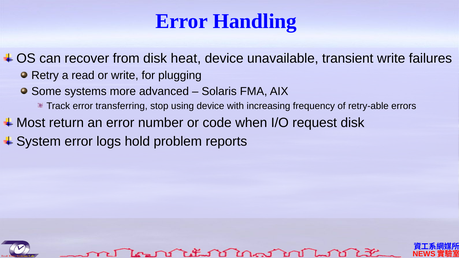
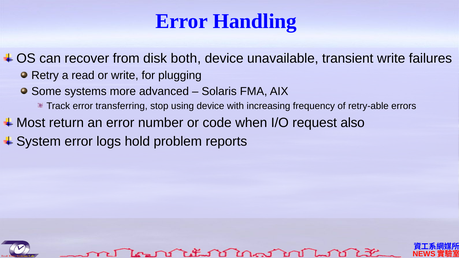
heat: heat -> both (186, 58)
request disk: disk -> also (353, 123)
